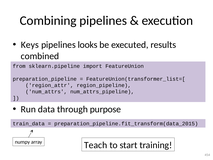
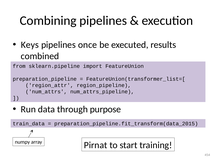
looks: looks -> once (88, 45)
Teach: Teach -> Pirnat (96, 145)
